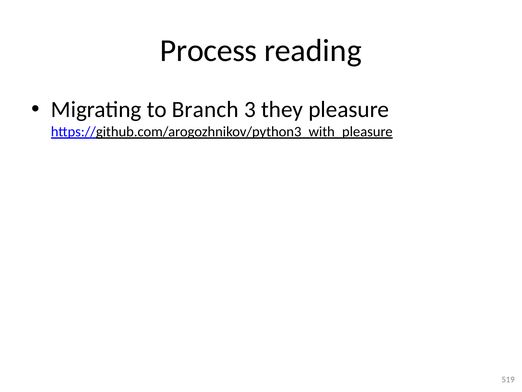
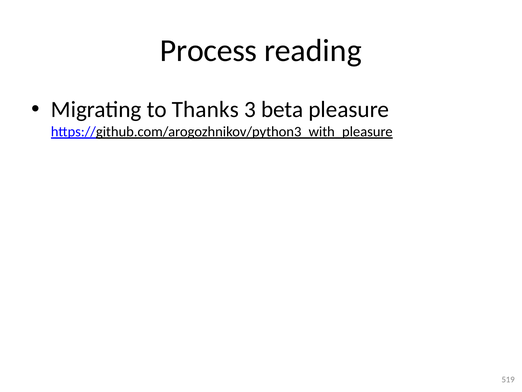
Branch: Branch -> Thanks (205, 110)
they: they -> beta (282, 110)
